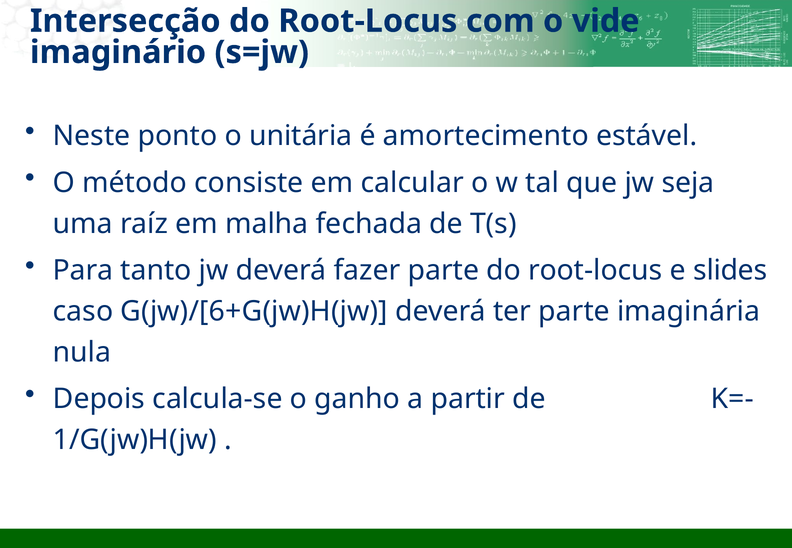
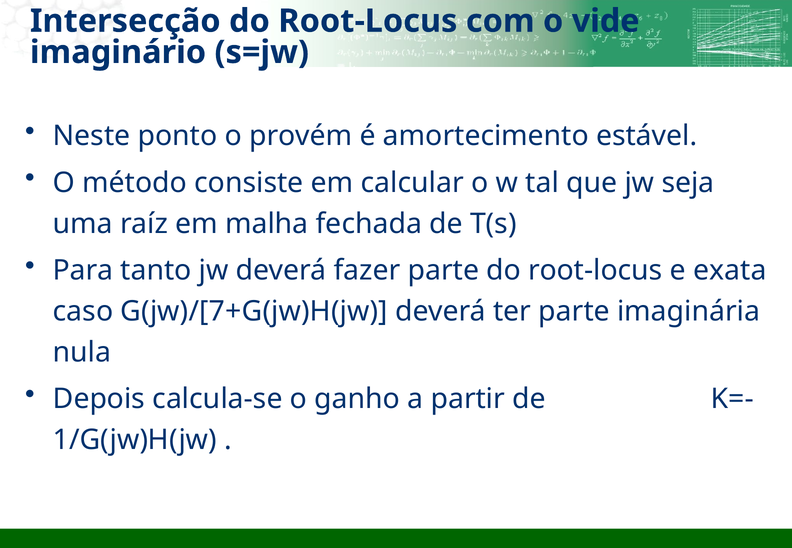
unitária: unitária -> provém (301, 136)
slides: slides -> exata (730, 270)
G(jw)/[6+G(jw)H(jw: G(jw)/[6+G(jw)H(jw -> G(jw)/[7+G(jw)H(jw (254, 311)
